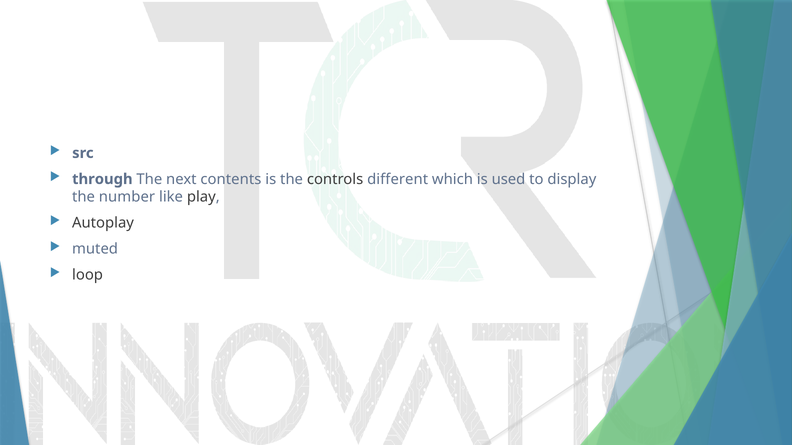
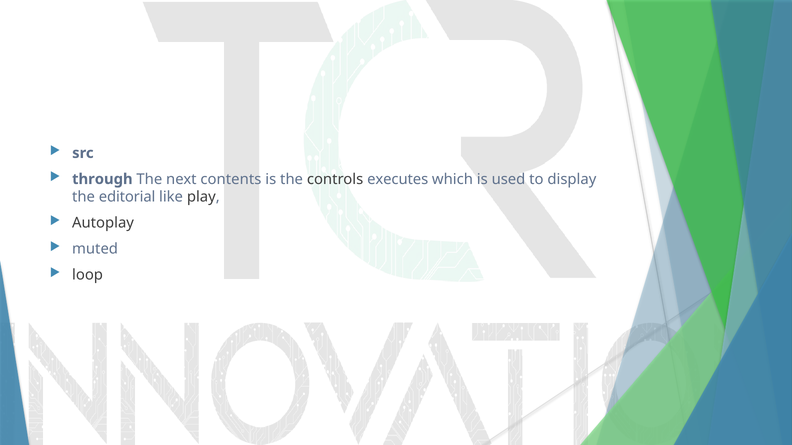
different: different -> executes (398, 179)
number: number -> editorial (127, 197)
